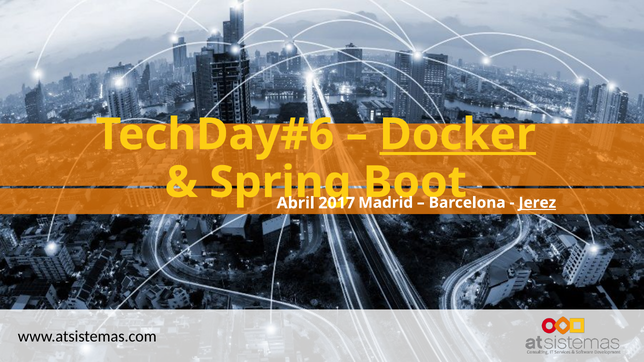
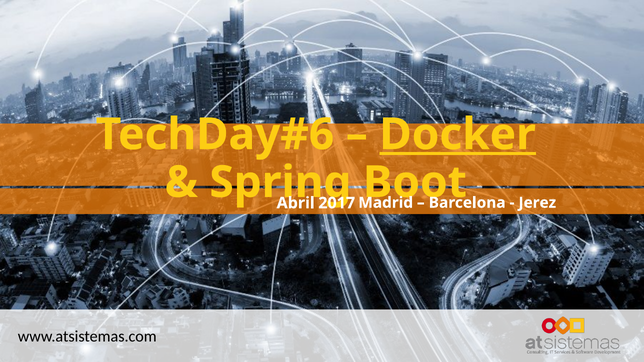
Jerez underline: present -> none (537, 203)
